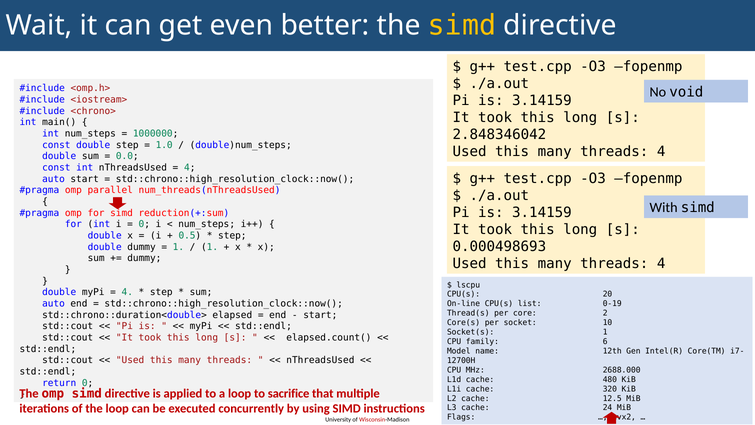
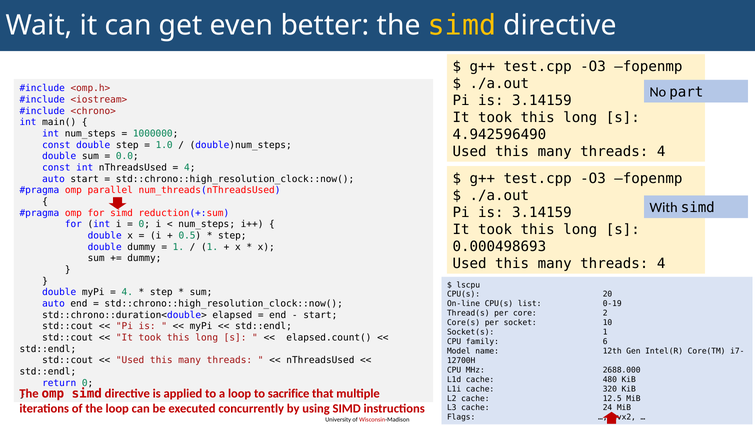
void: void -> part (686, 92)
2.848346042: 2.848346042 -> 4.942596490 (499, 134)
